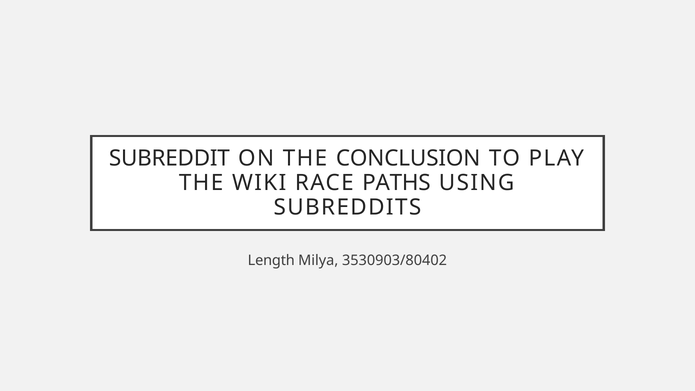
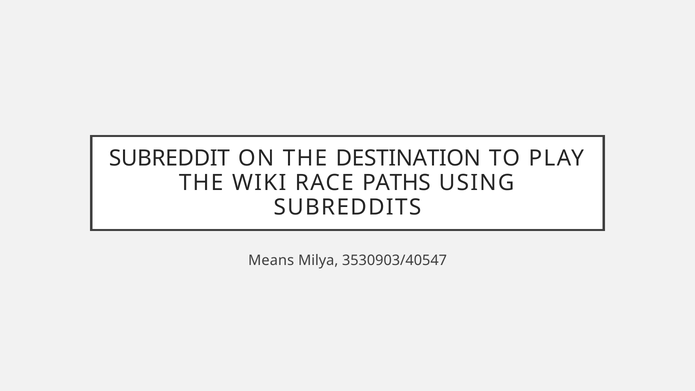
CONCLUSION: CONCLUSION -> DESTINATION (408, 159)
Length: Length -> Means (271, 260)
3530903/80402: 3530903/80402 -> 3530903/40547 (394, 260)
